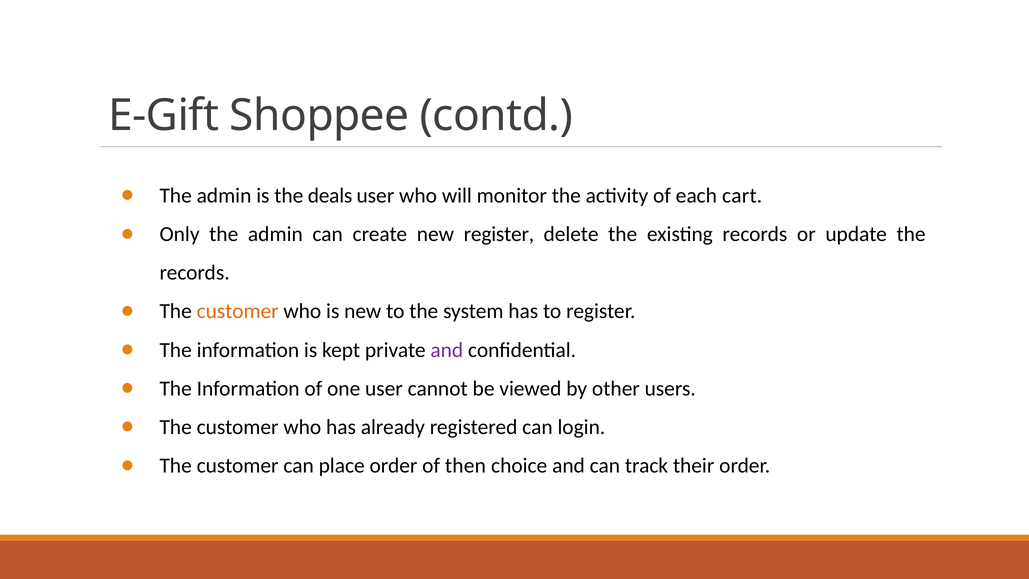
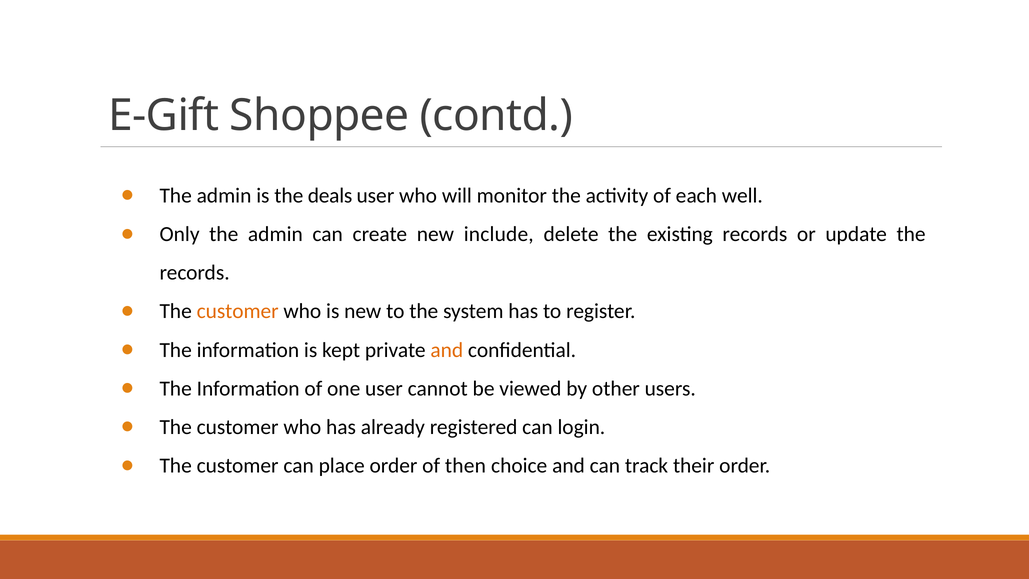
cart: cart -> well (742, 196)
new register: register -> include (499, 234)
and colour: purple -> orange (447, 350)
